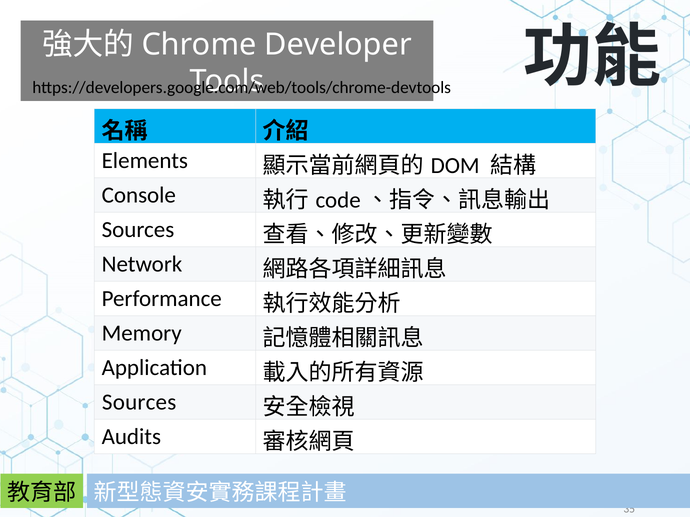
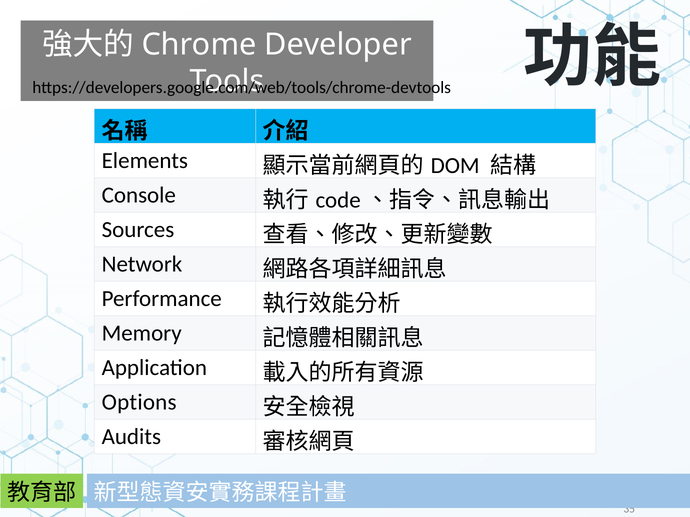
Sources: Sources -> Options (139, 403)
